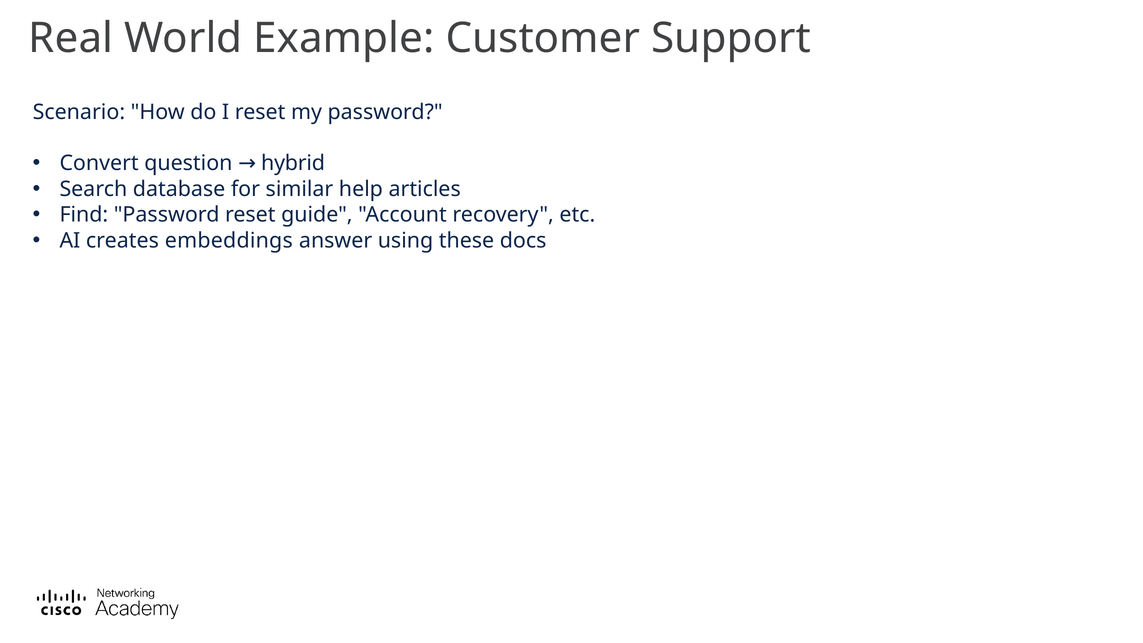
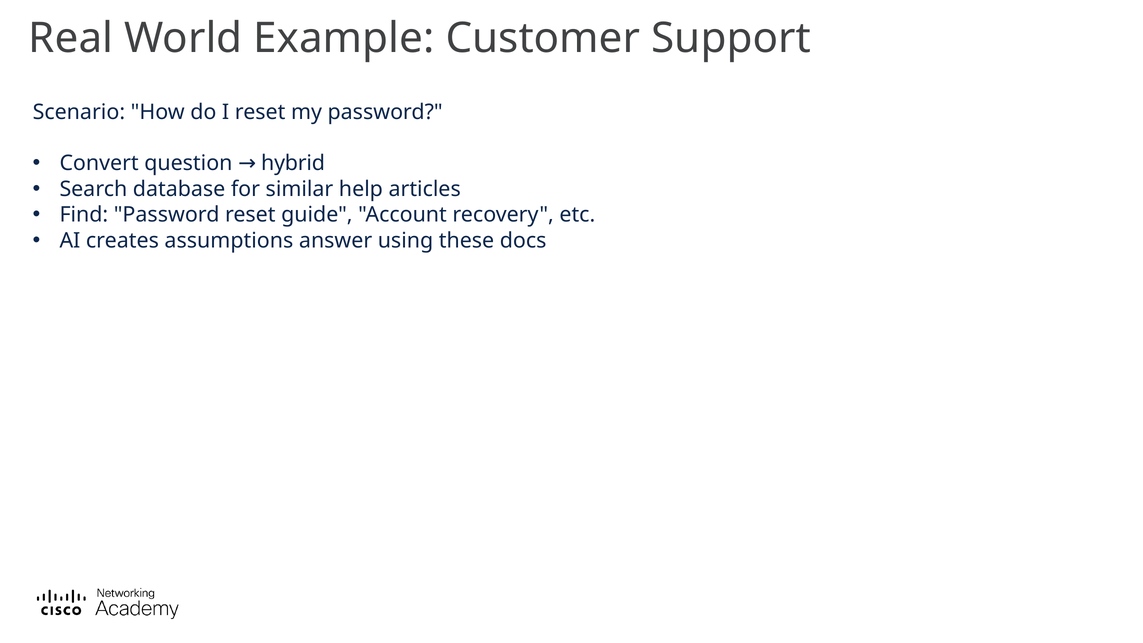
embeddings: embeddings -> assumptions (229, 241)
